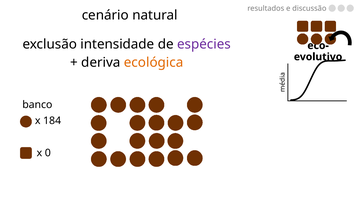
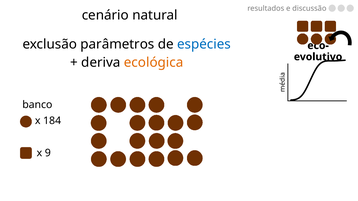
intensidade: intensidade -> parâmetros (117, 44)
espécies colour: purple -> blue (204, 44)
0: 0 -> 9 (48, 153)
